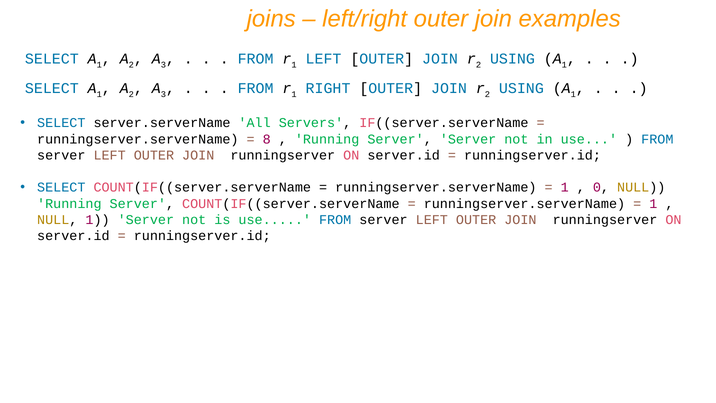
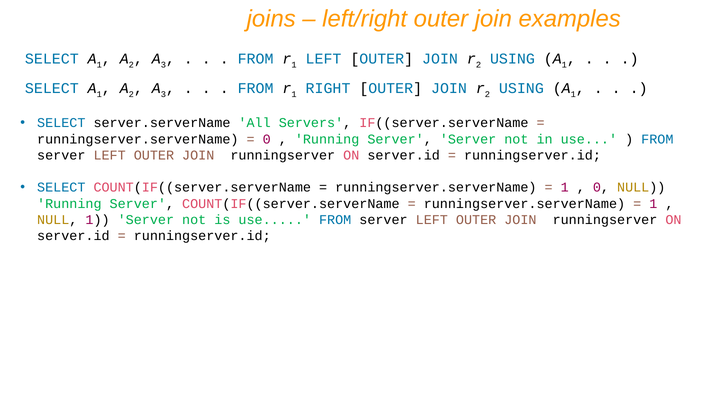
8: 8 -> 0 (267, 139)
